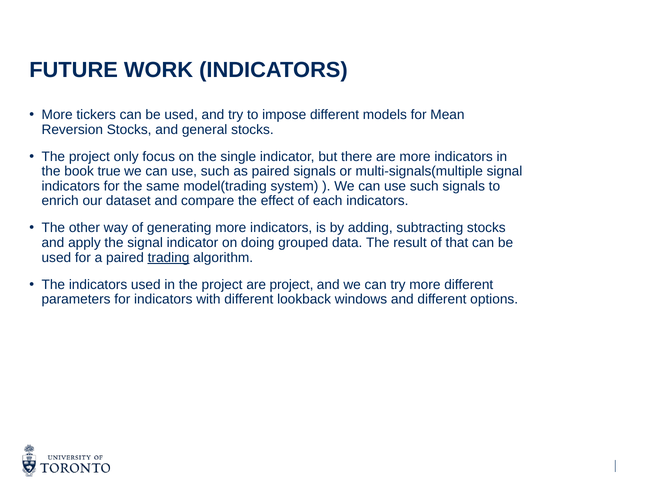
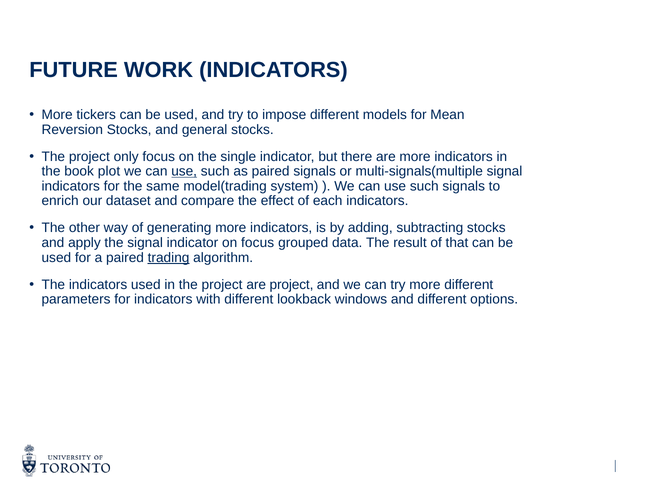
true: true -> plot (109, 171)
use underline: none -> present (184, 171)
on doing: doing -> focus (258, 243)
